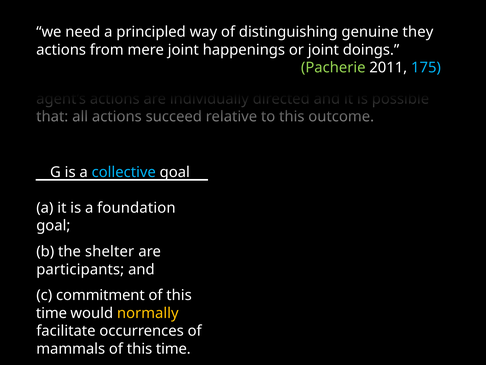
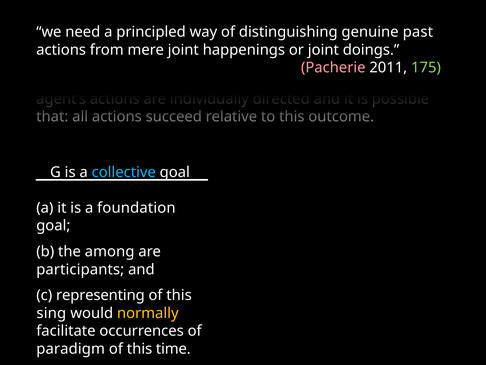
they: they -> past (418, 32)
Pacherie colour: light green -> pink (333, 68)
175 colour: light blue -> light green (426, 68)
shelter: shelter -> among (110, 251)
commitment: commitment -> representing (100, 295)
time: time -> sing (51, 313)
mammals: mammals -> paradigm (71, 348)
